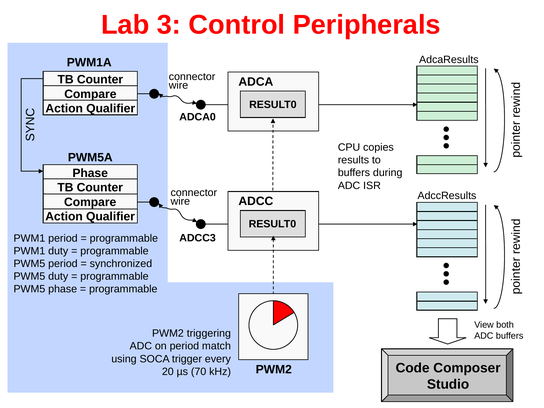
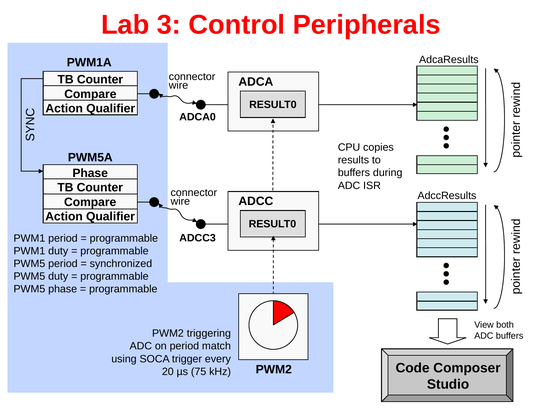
70: 70 -> 75 (199, 372)
